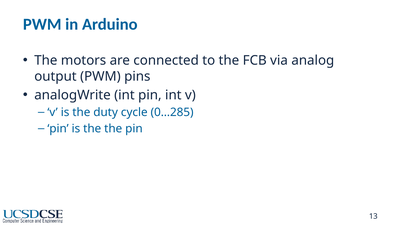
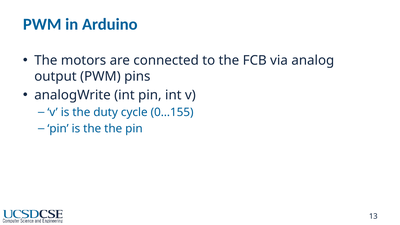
0…285: 0…285 -> 0…155 (172, 112)
